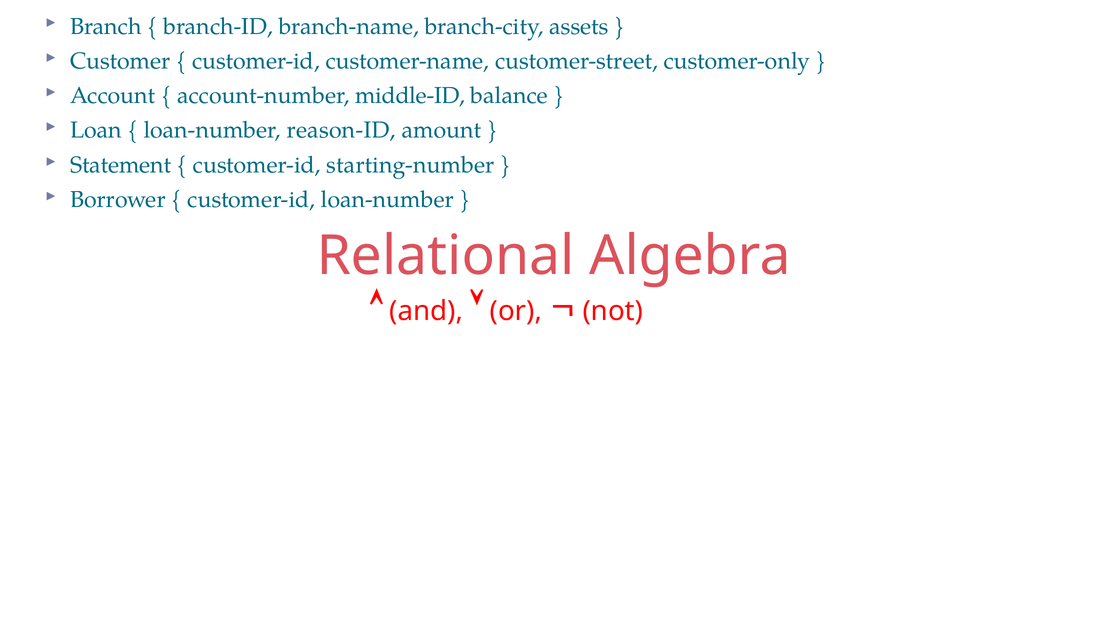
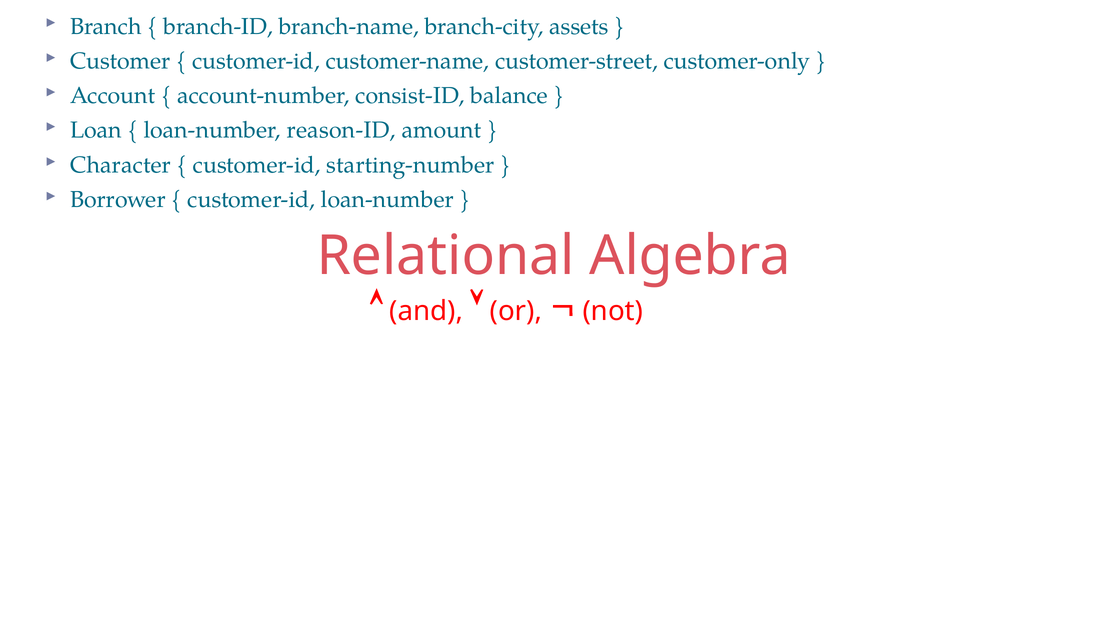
middle-ID: middle-ID -> consist-ID (410, 96)
Statement: Statement -> Character (121, 165)
